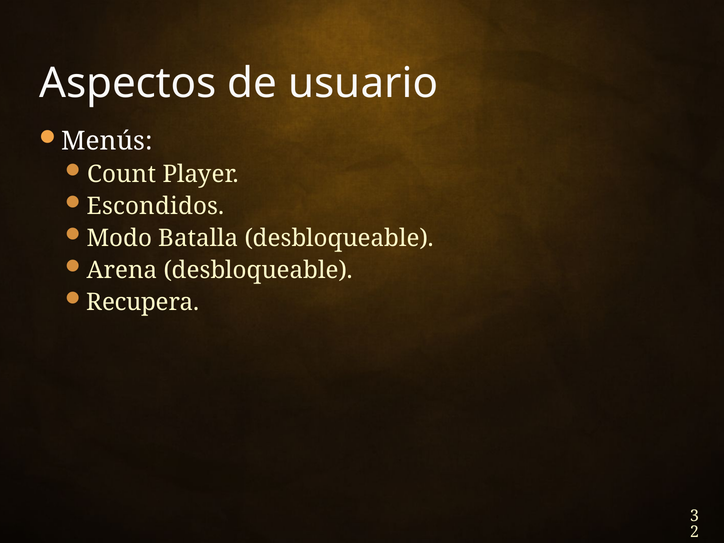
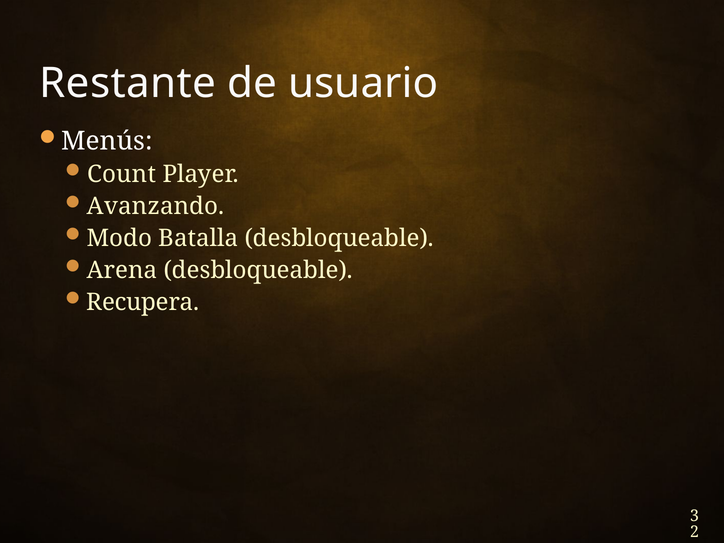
Aspectos: Aspectos -> Restante (128, 83)
Escondidos: Escondidos -> Avanzando (156, 206)
